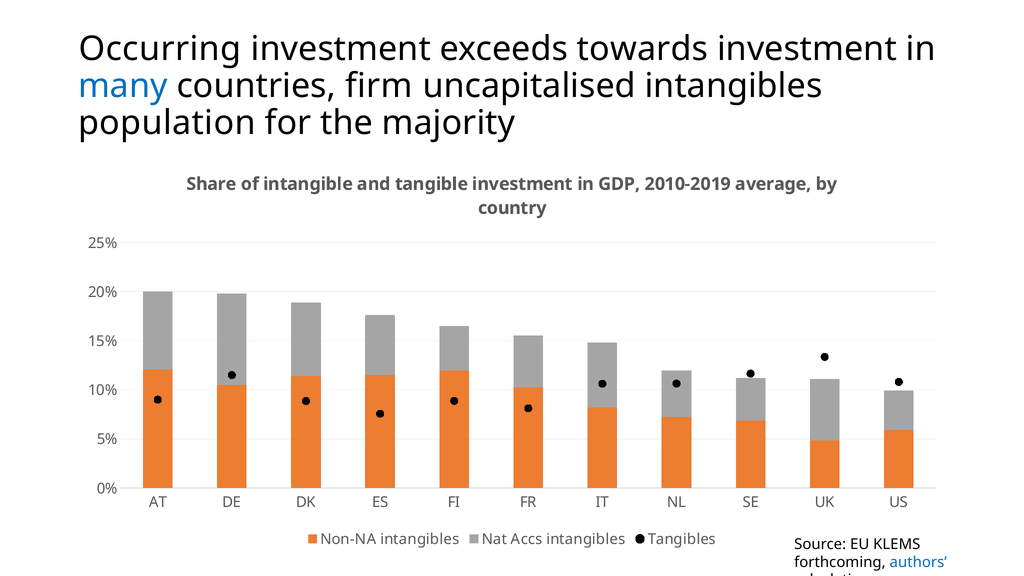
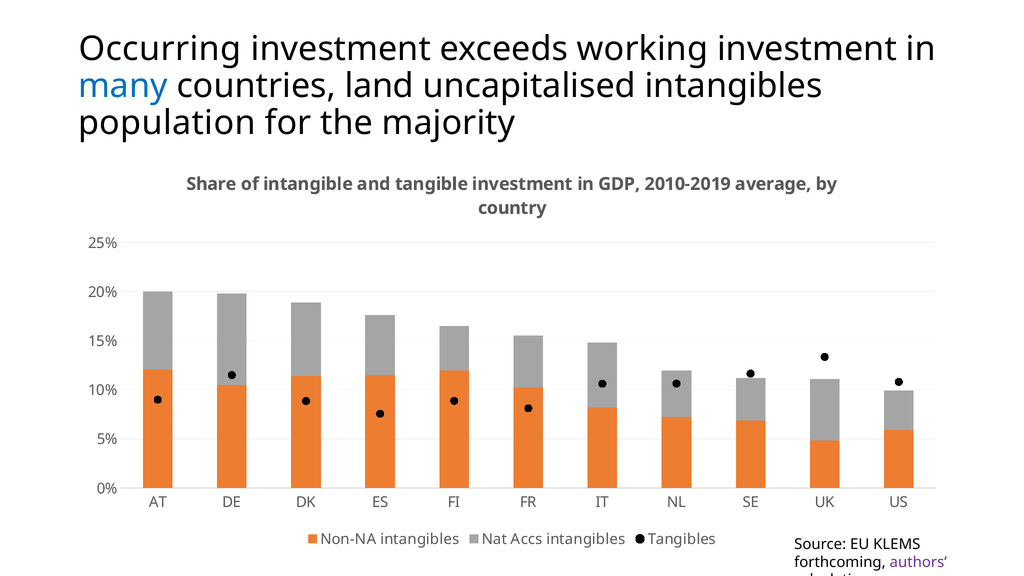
towards: towards -> working (642, 49)
firm: firm -> land (379, 86)
authors colour: blue -> purple (918, 562)
